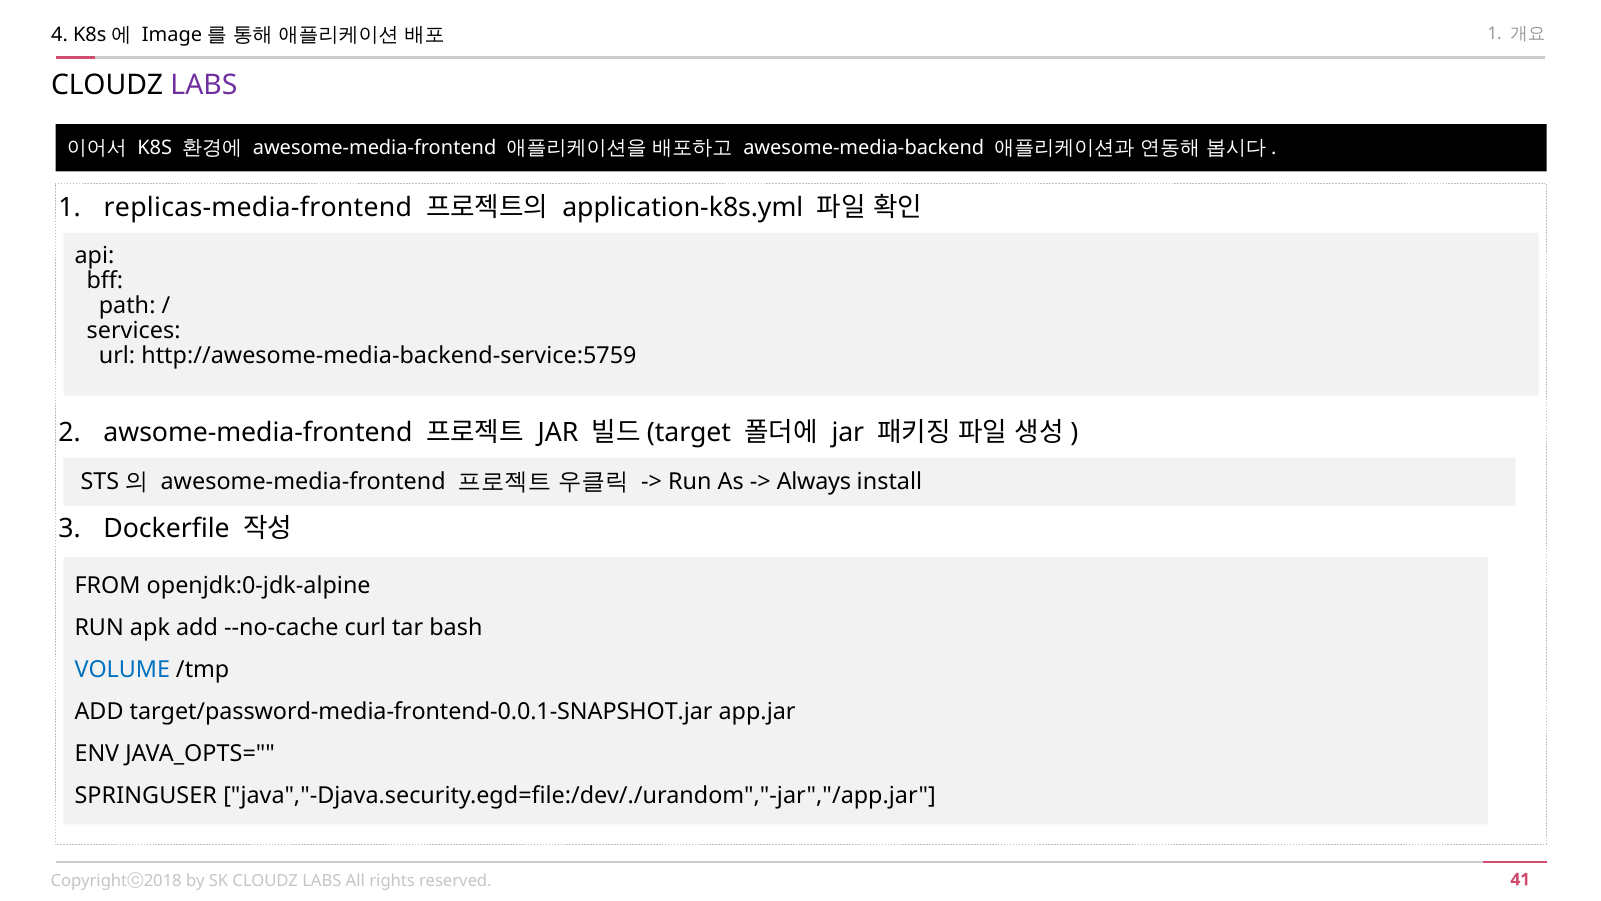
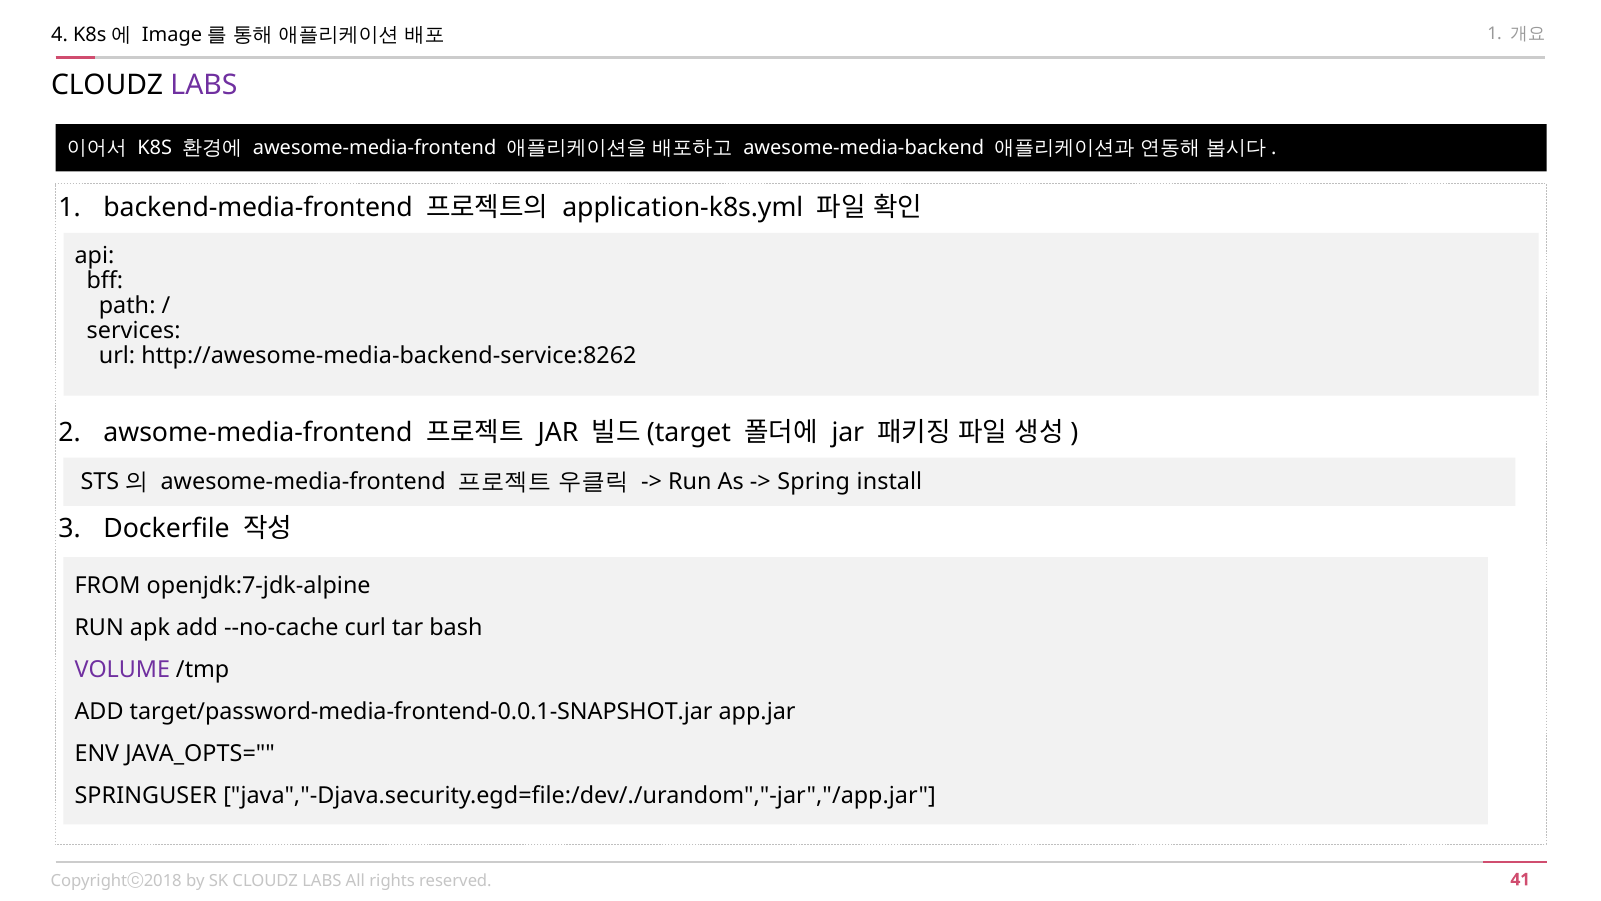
replicas-media-frontend: replicas-media-frontend -> backend-media-frontend (258, 208)
http://awesome-media-backend-service:5759: http://awesome-media-backend-service:5759 -> http://awesome-media-backend-service:8262 (389, 356)
Always: Always -> Spring (814, 481)
openjdk:0-jdk-alpine: openjdk:0-jdk-alpine -> openjdk:7-jdk-alpine (259, 585)
VOLUME colour: blue -> purple (122, 669)
